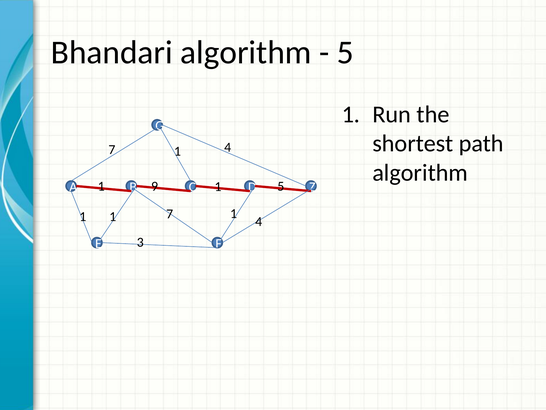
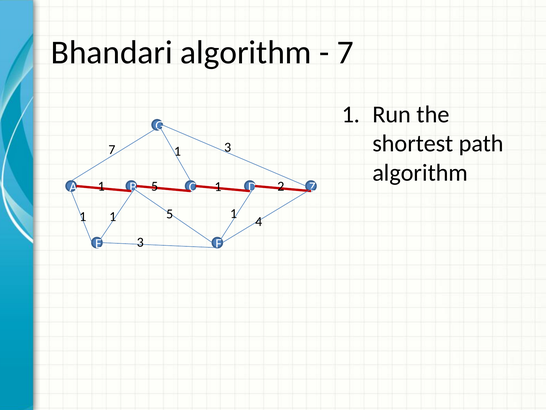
5: 5 -> 7 (345, 53)
7 1 4: 4 -> 3 (228, 147)
9: 9 -> 5 (155, 186)
1 5: 5 -> 2 (281, 186)
1 1 7: 7 -> 5 (170, 214)
